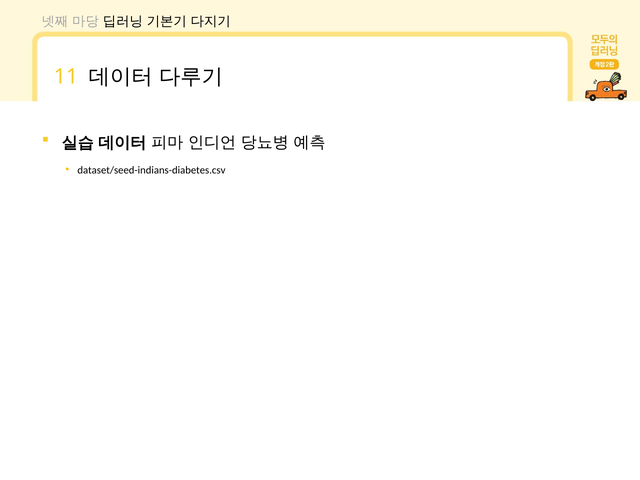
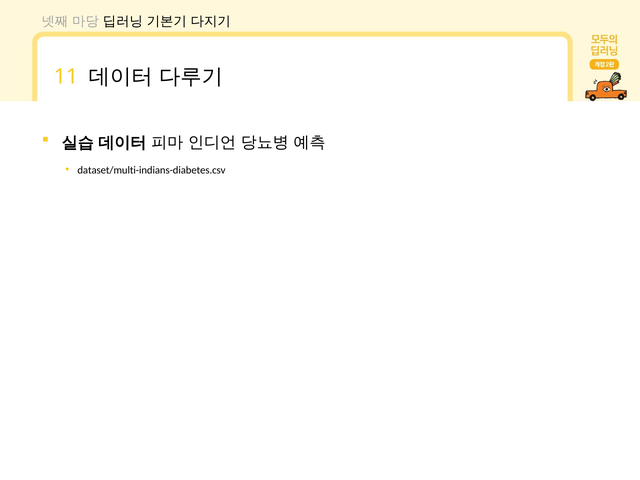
dataset/seed-indians-diabetes.csv: dataset/seed-indians-diabetes.csv -> dataset/multi-indians-diabetes.csv (151, 170)
